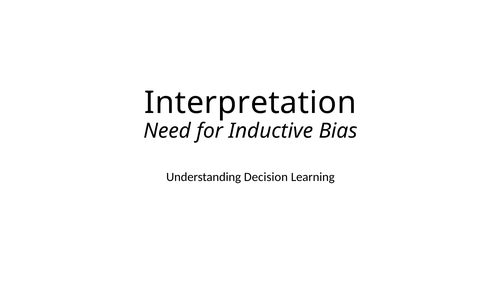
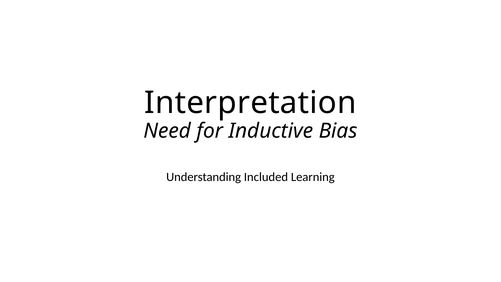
Decision: Decision -> Included (266, 177)
